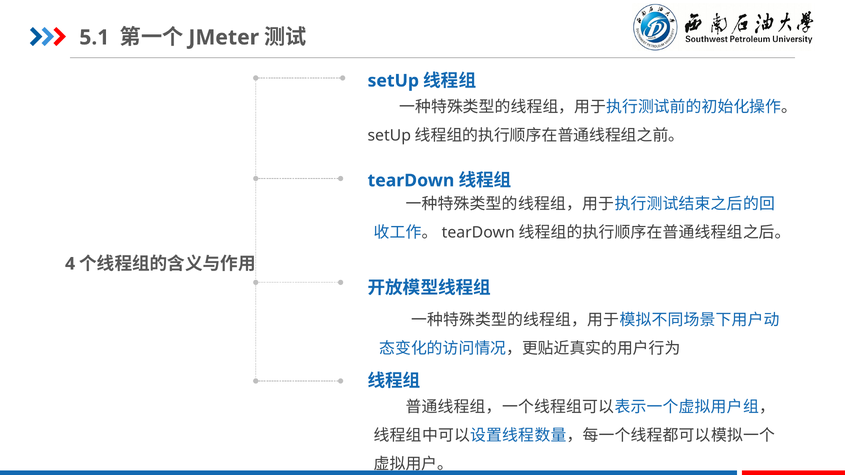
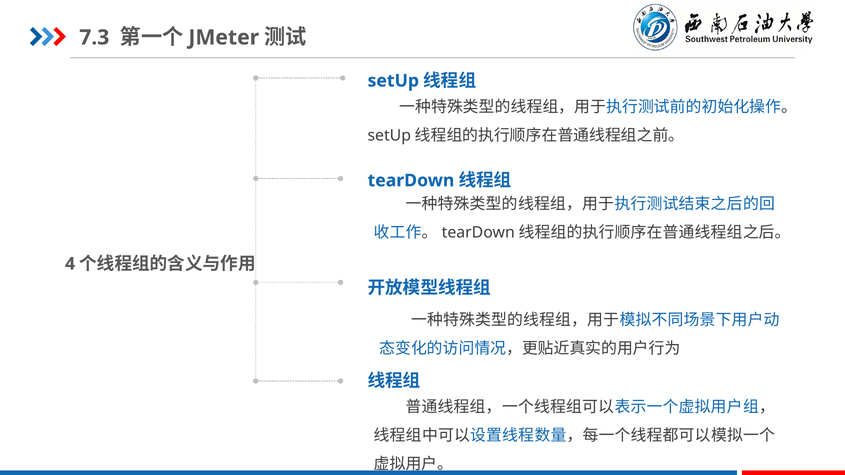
5.1: 5.1 -> 7.3 (94, 38)
